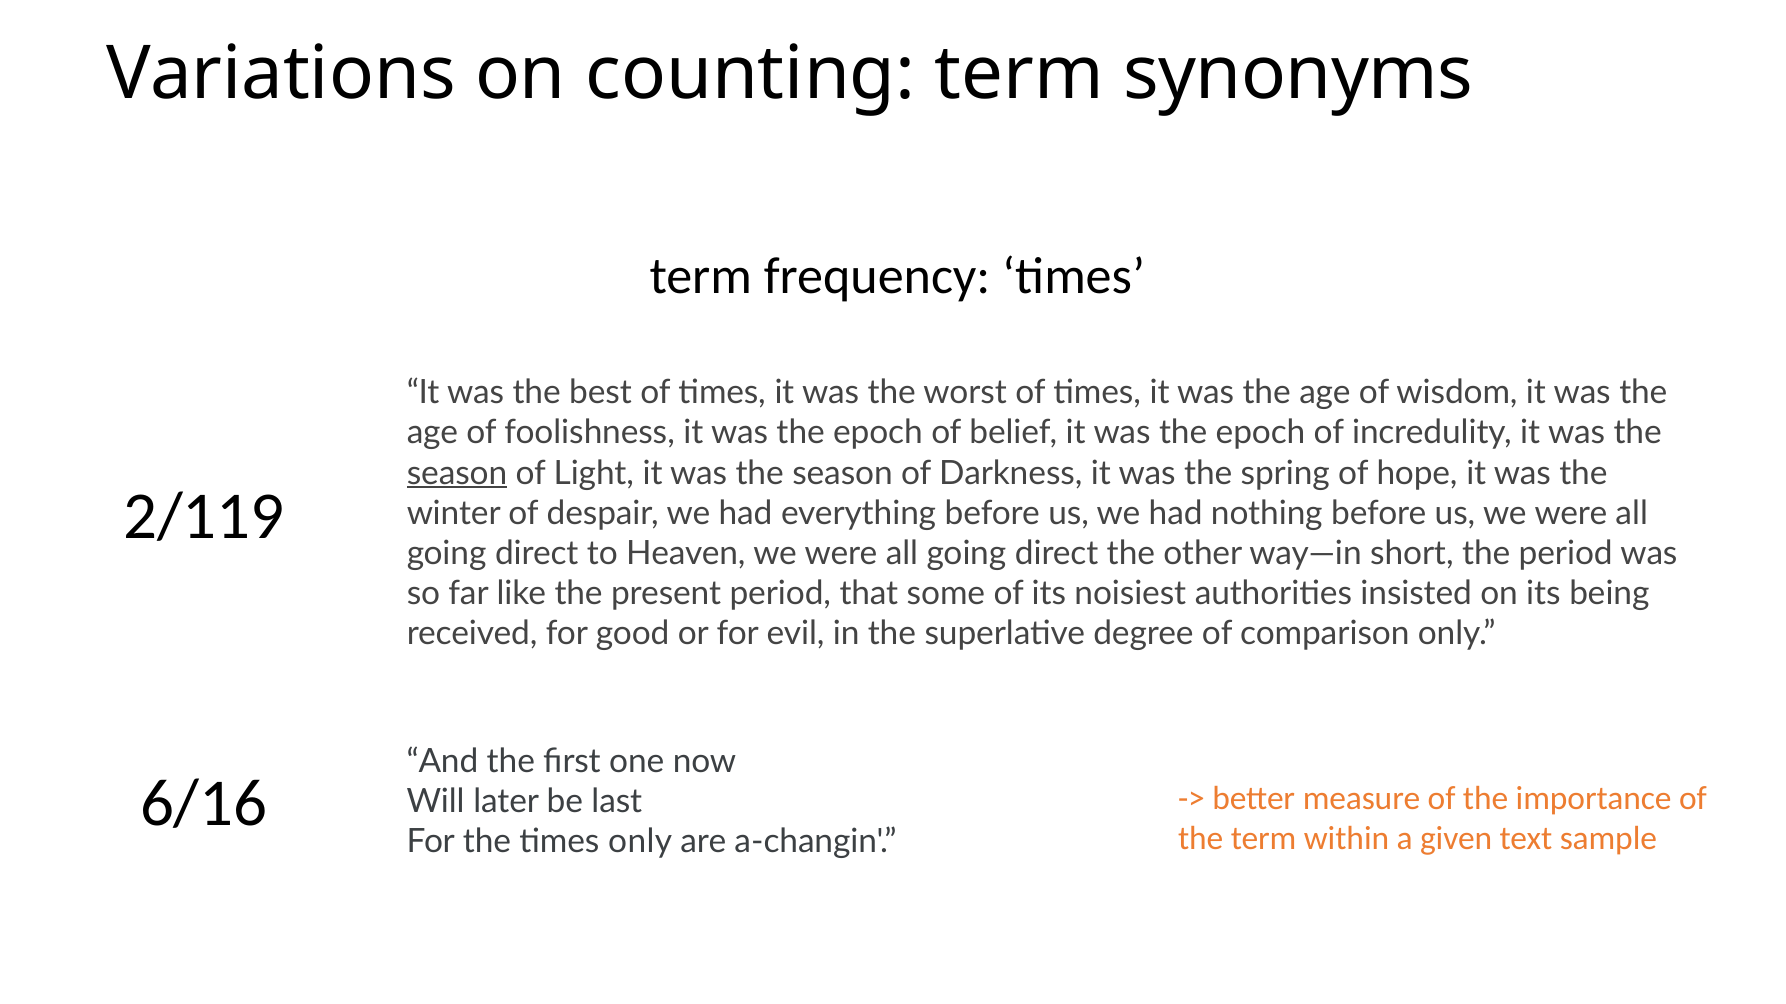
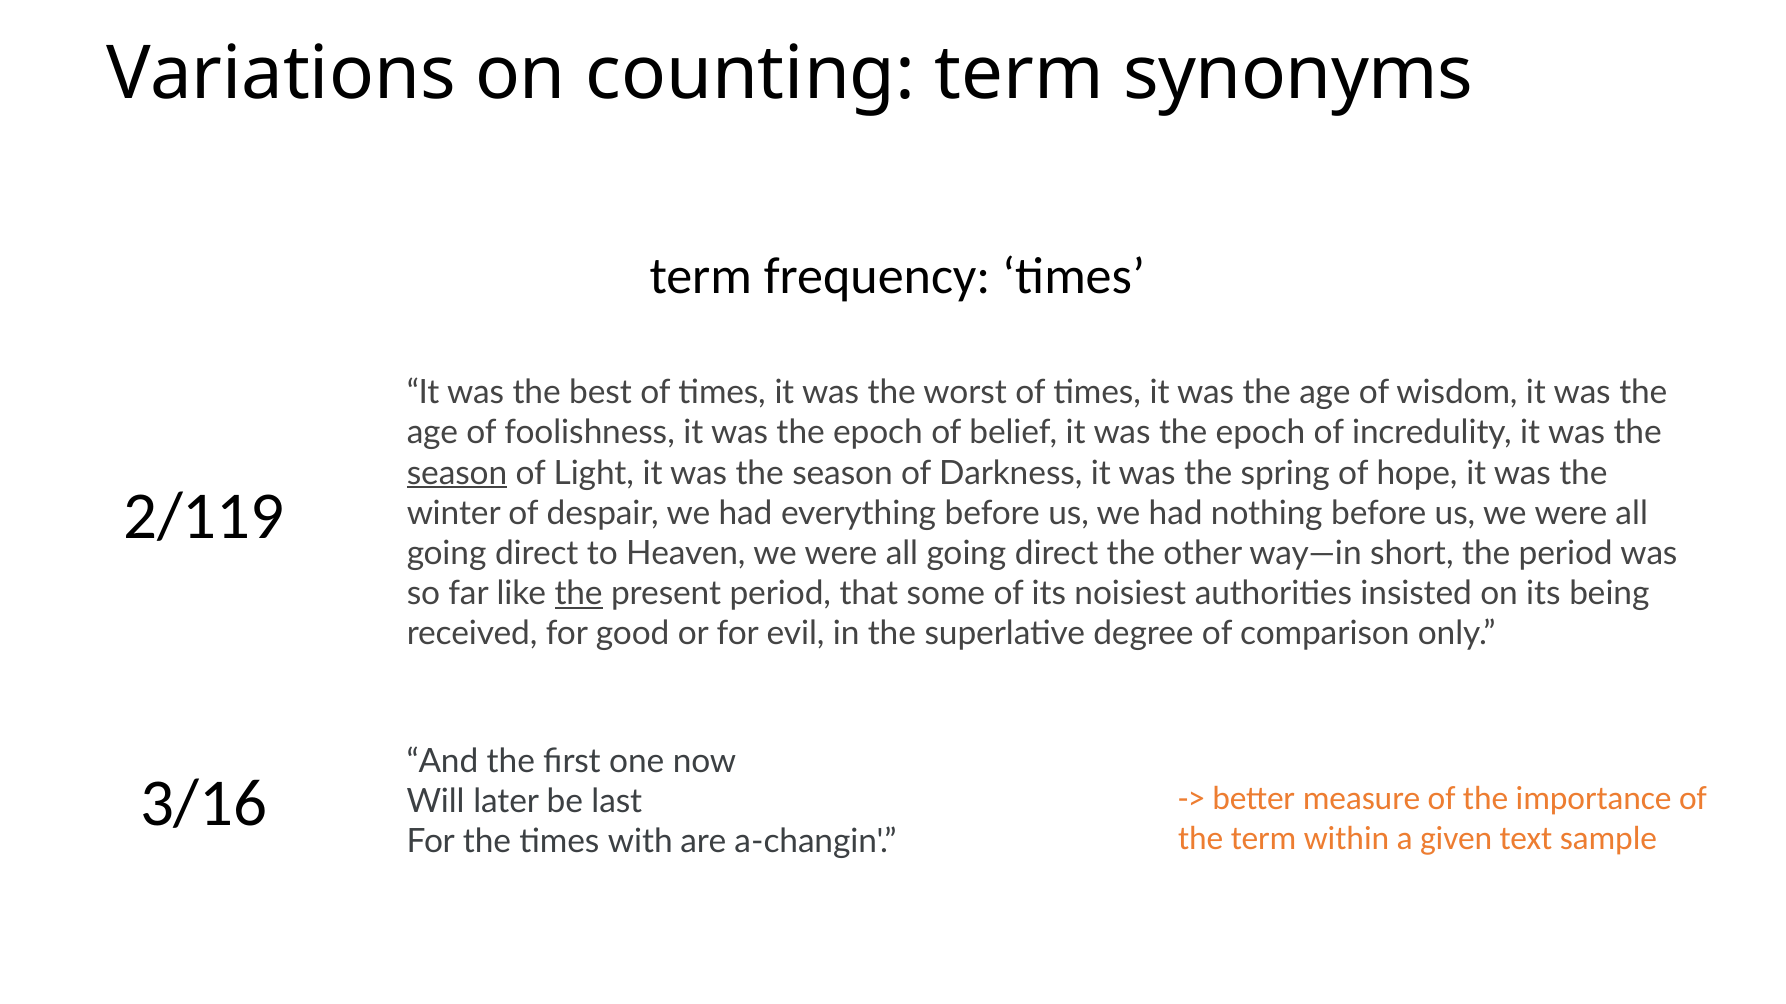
the underline: none -> present (579, 594)
6/16: 6/16 -> 3/16 (204, 804)
times only: only -> with (640, 842)
